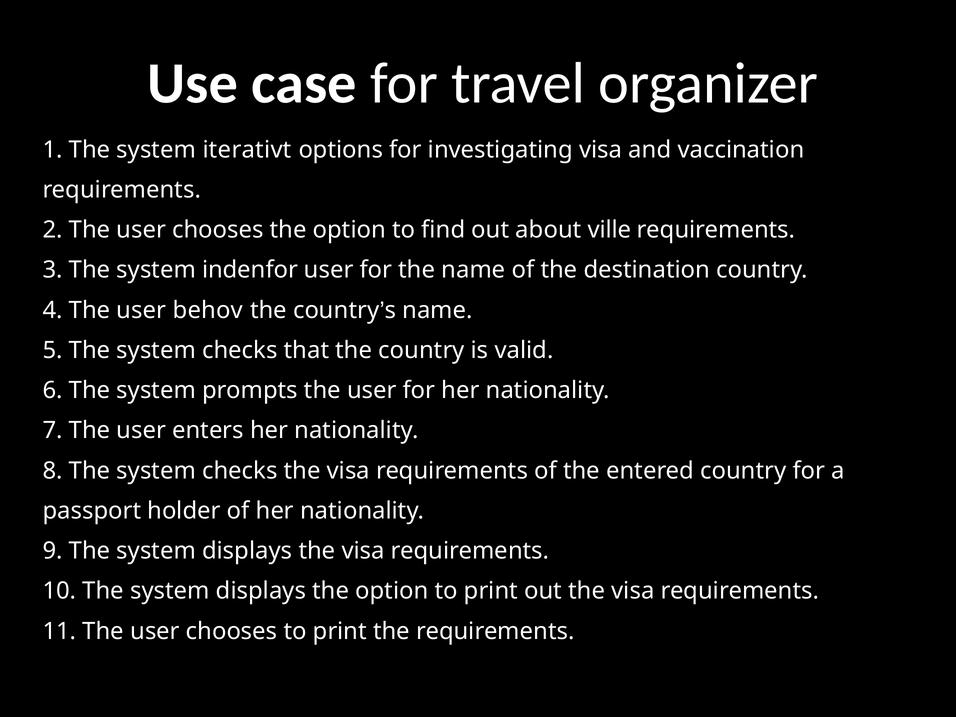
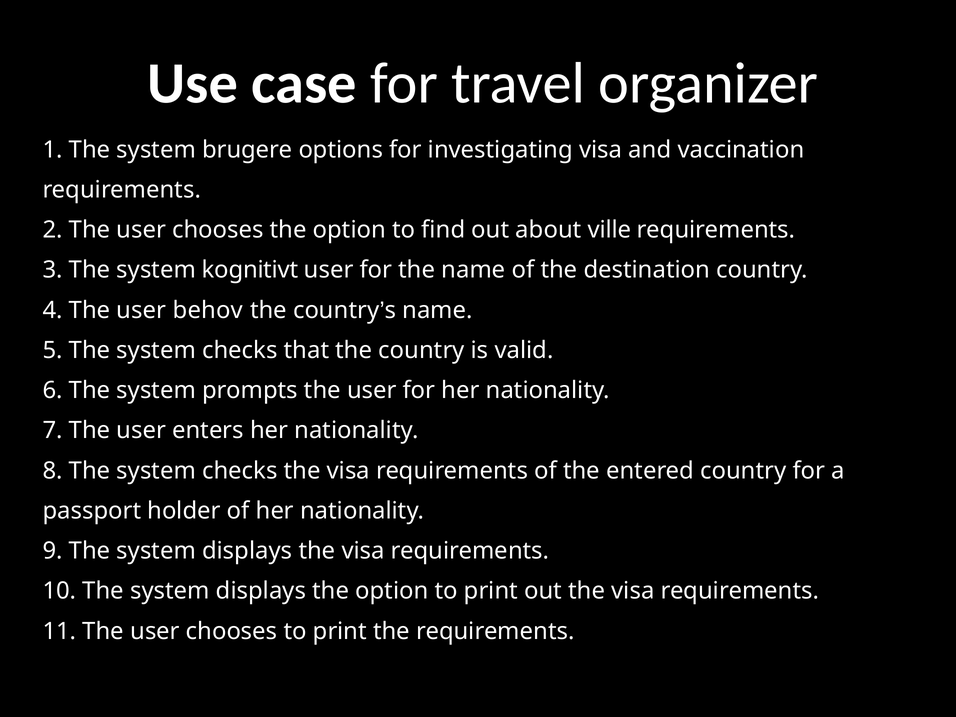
iterativt: iterativt -> brugere (247, 150)
indenfor: indenfor -> kognitivt (250, 270)
